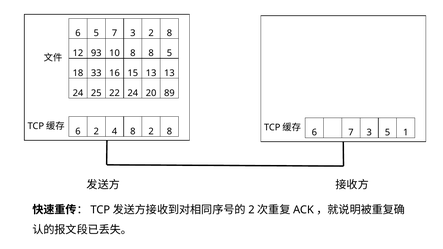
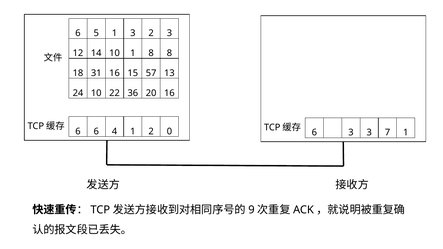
5 7: 7 -> 1 (115, 33)
3 2 8: 8 -> 3 (169, 33)
93: 93 -> 14 (96, 53)
10 8: 8 -> 1 (133, 53)
8 5: 5 -> 8 (169, 53)
33: 33 -> 31 (96, 73)
15 13: 13 -> 57 (151, 73)
24 25: 25 -> 10 (96, 93)
22 24: 24 -> 36 (133, 93)
20 89: 89 -> 16 (169, 93)
6 2: 2 -> 6 (96, 131)
4 8: 8 -> 1 (133, 131)
8: 8 -> 0 (169, 131)
6 7: 7 -> 3 (351, 133)
3 5: 5 -> 7 (387, 133)
2: 2 -> 9 (251, 210)
